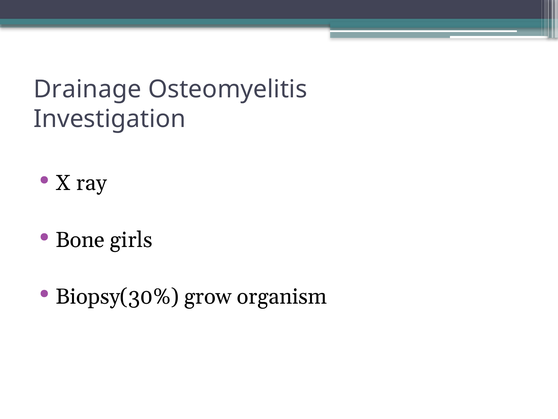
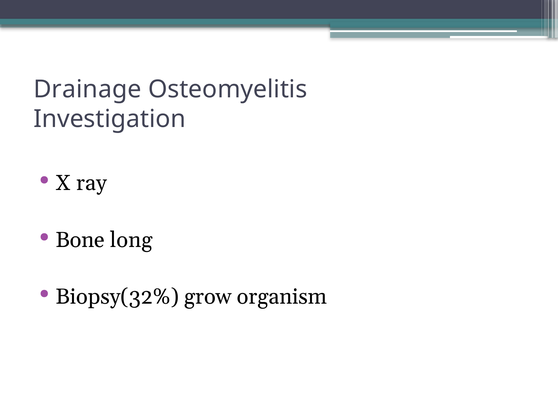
girls: girls -> long (131, 240)
Biopsy(30%: Biopsy(30% -> Biopsy(32% (117, 296)
